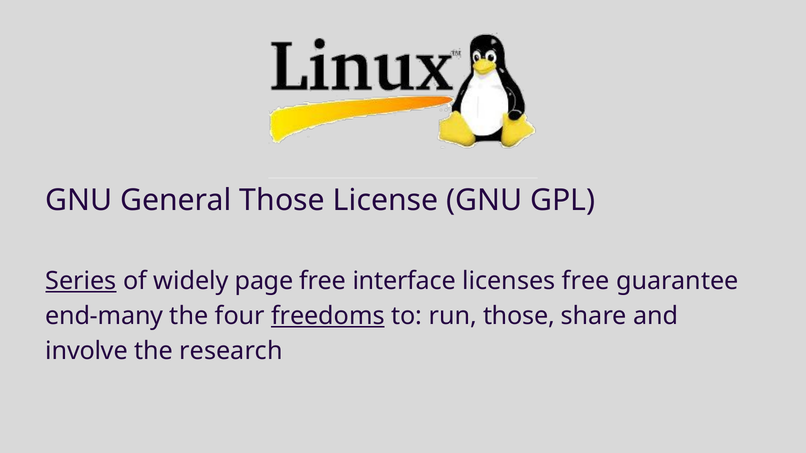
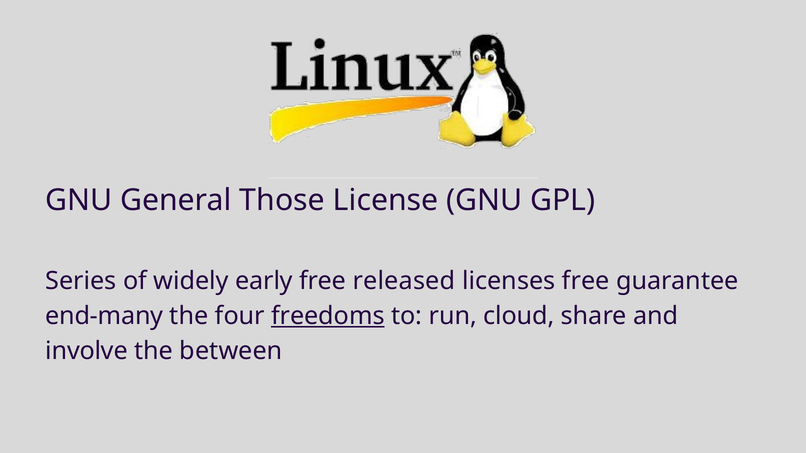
Series underline: present -> none (81, 281)
page: page -> early (264, 281)
interface: interface -> released (404, 281)
run those: those -> cloud (519, 316)
research: research -> between (231, 351)
